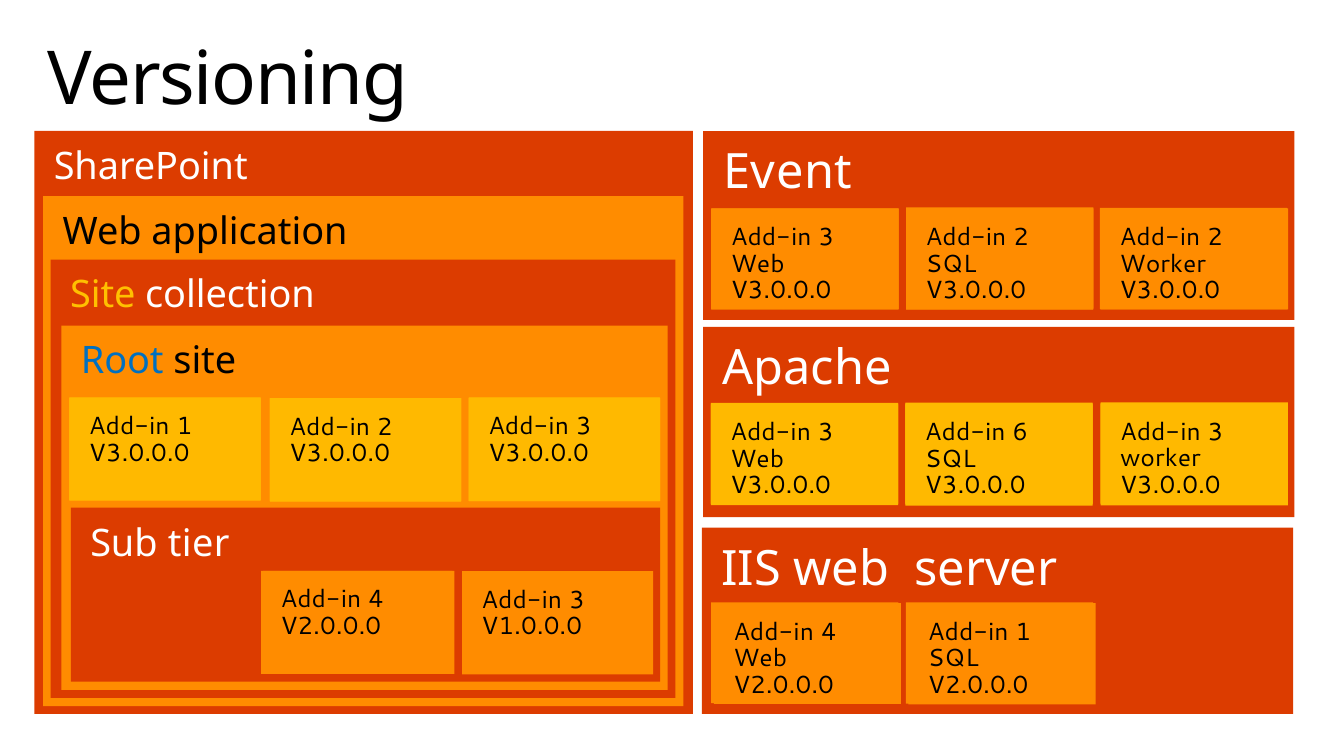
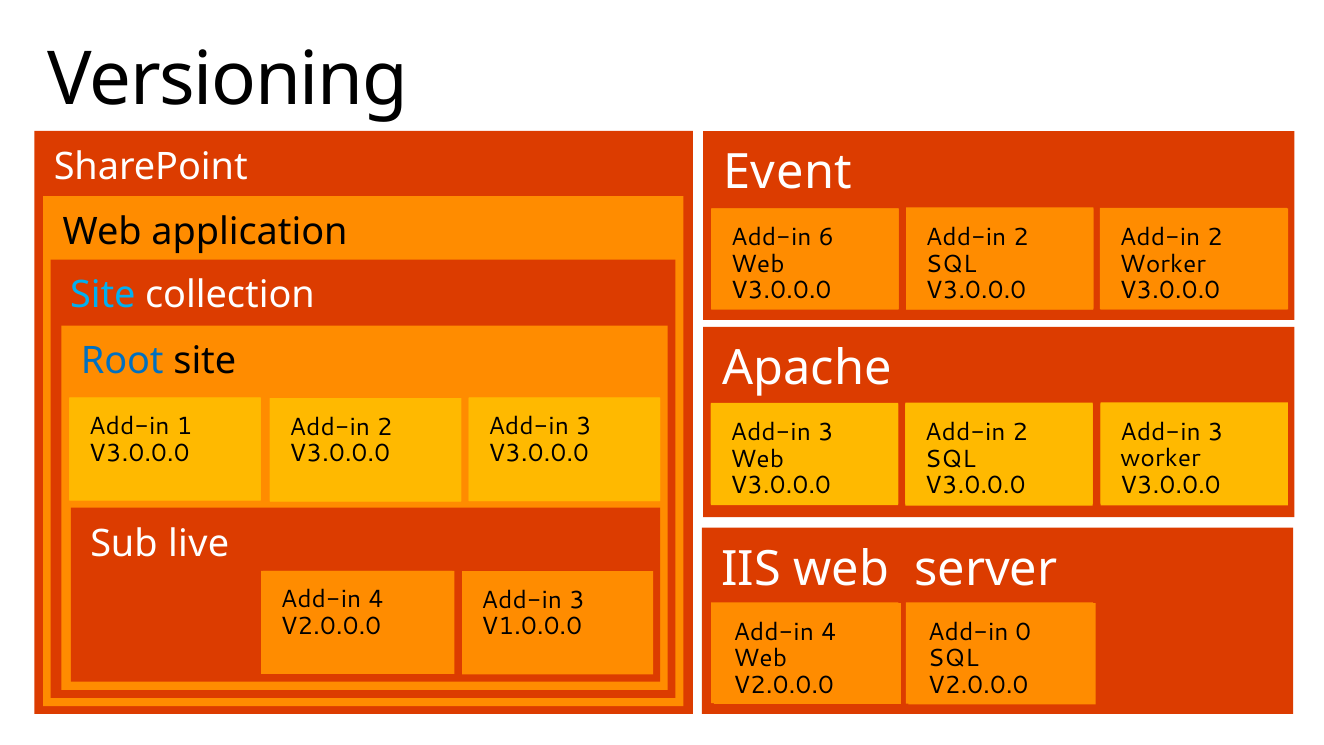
3: 3 -> 6 (826, 237)
Site colour: yellow -> light blue (103, 295)
6: 6 -> 2 (1020, 432)
tier: tier -> live (199, 543)
1: 1 -> 0 (1023, 632)
